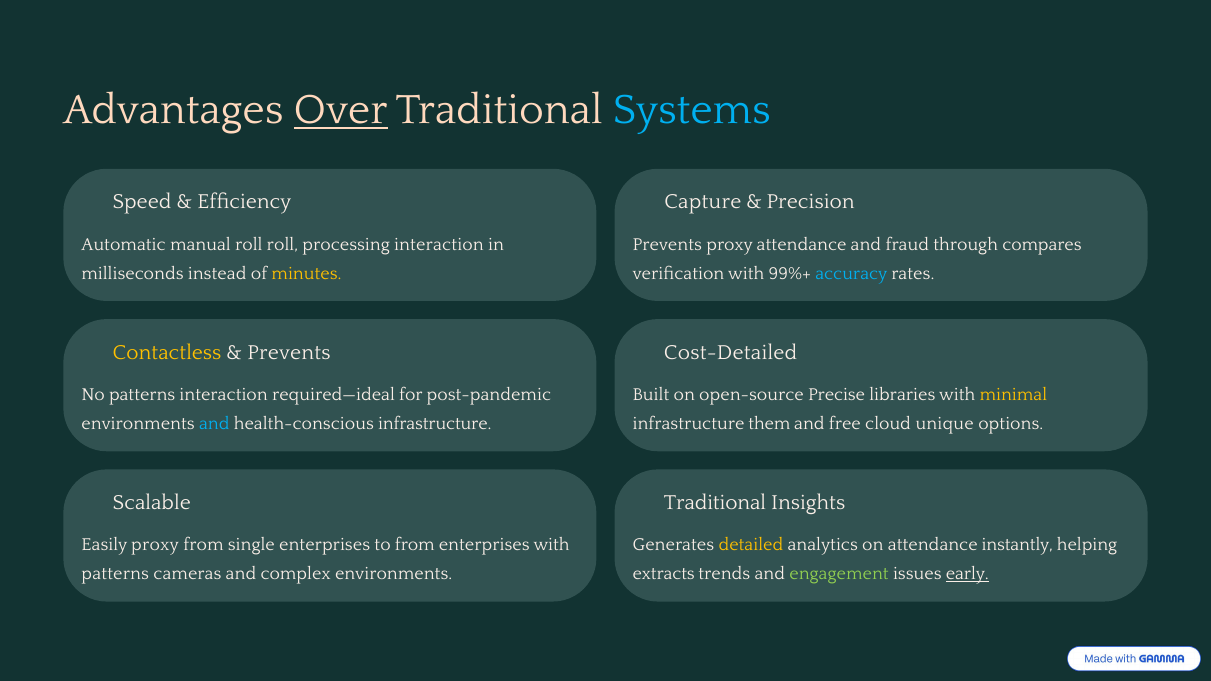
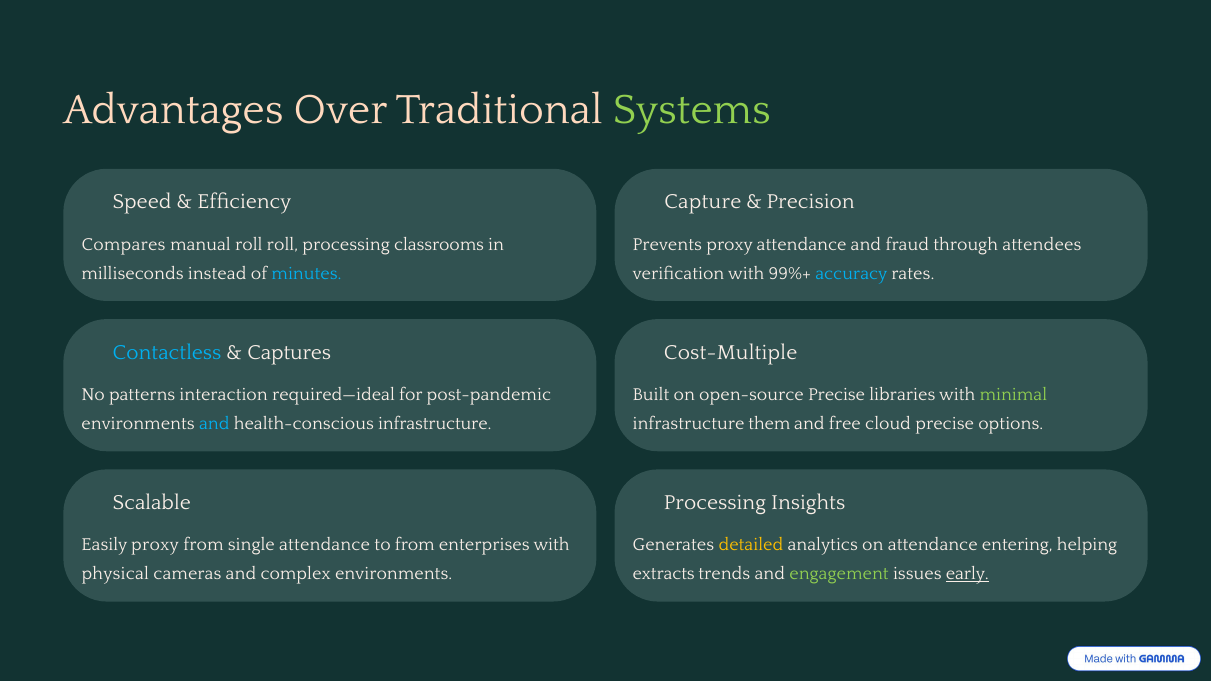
Over underline: present -> none (341, 110)
Systems colour: light blue -> light green (692, 110)
Automatic: Automatic -> Compares (124, 244)
processing interaction: interaction -> classrooms (439, 244)
compares: compares -> attendees (1042, 244)
minutes colour: yellow -> light blue (307, 273)
Contactless colour: yellow -> light blue (167, 352)
Prevents: Prevents -> Captures (289, 352)
Cost-Detailed: Cost-Detailed -> Cost-Multiple (731, 352)
minimal colour: yellow -> light green (1013, 395)
cloud unique: unique -> precise (945, 424)
Traditional: Traditional -> Processing (715, 503)
single enterprises: enterprises -> attendance (325, 545)
instantly: instantly -> entering (1017, 545)
patterns: patterns -> physical (115, 574)
